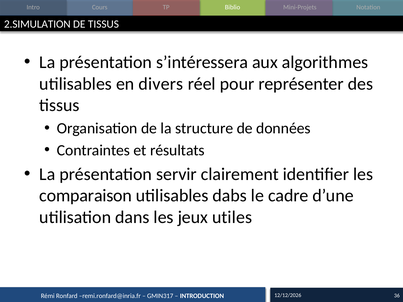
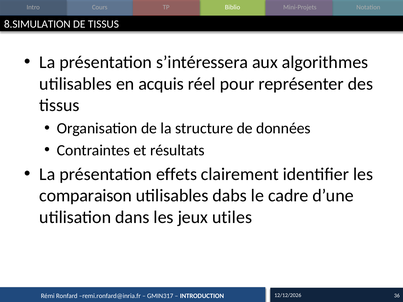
2.SIMULATION: 2.SIMULATION -> 8.SIMULATION (37, 24)
divers: divers -> acquis (161, 84)
servir: servir -> effets (177, 174)
